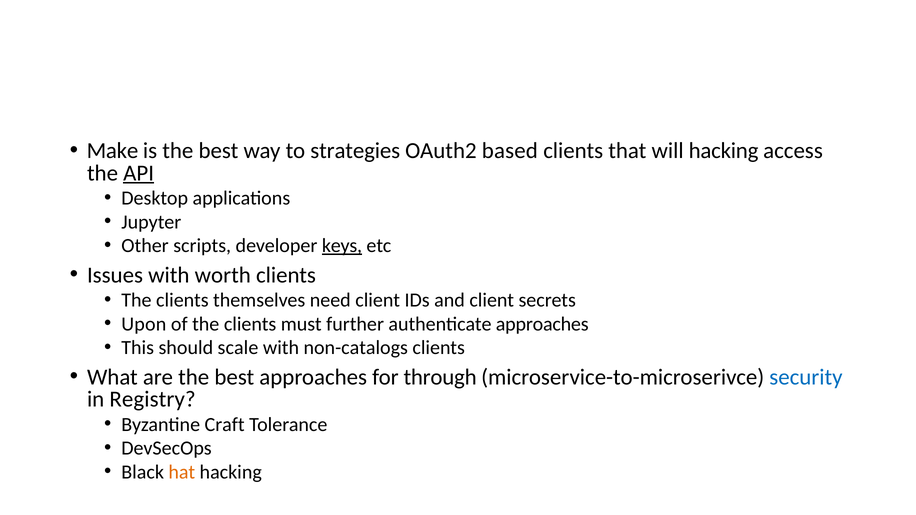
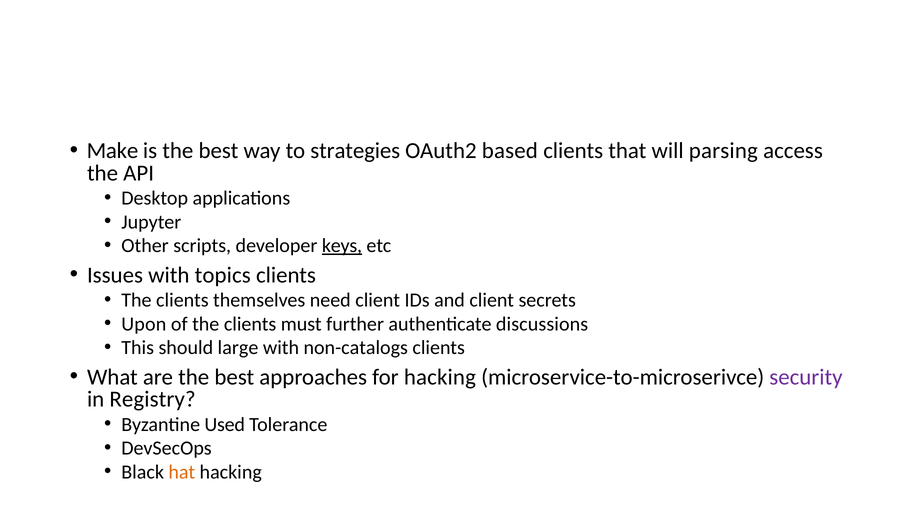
will hacking: hacking -> parsing (723, 151)
API underline: present -> none (139, 173)
with worth: worth -> topics (223, 275)
authenticate approaches: approaches -> discussions (542, 324)
scale: scale -> large (238, 348)
for through: through -> hacking (440, 377)
security colour: blue -> purple (806, 377)
Craft: Craft -> Used (225, 425)
